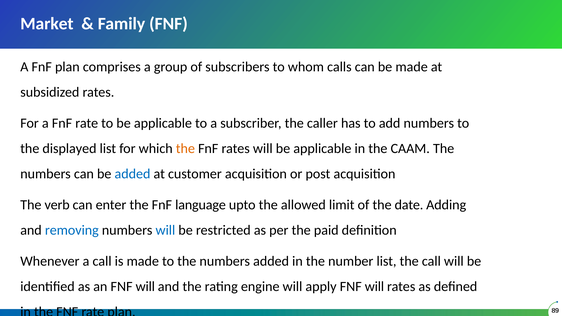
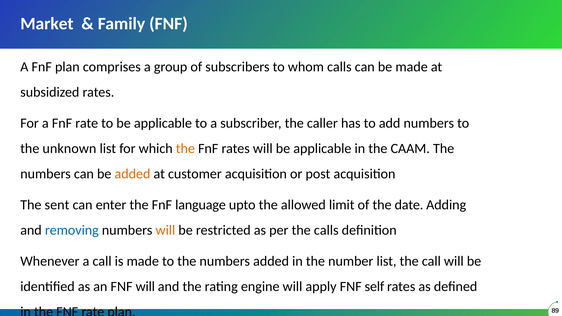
displayed: displayed -> unknown (69, 149)
added colour: blue -> orange (132, 174)
verb: verb -> sent (57, 205)
will colour: blue -> orange (165, 230)
the paid: paid -> calls (326, 230)
apply FNF will: will -> self (374, 287)
